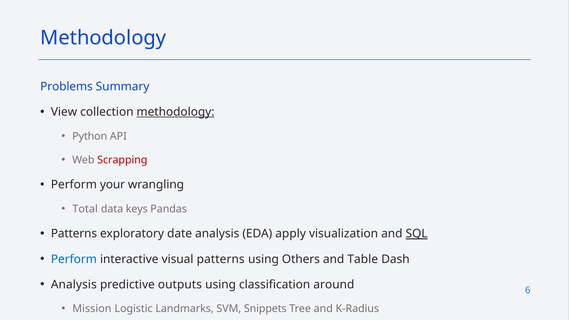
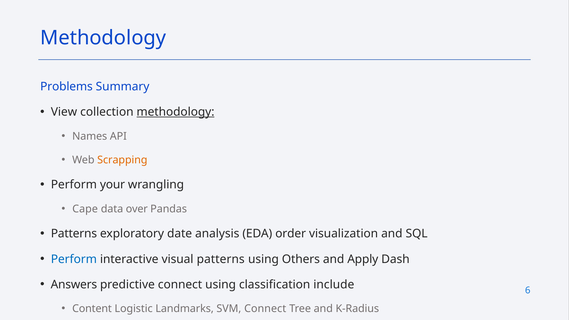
Python: Python -> Names (90, 136)
Scrapping colour: red -> orange (122, 160)
Total: Total -> Cape (85, 209)
keys: keys -> over (137, 209)
apply: apply -> order (291, 234)
SQL underline: present -> none (417, 234)
Table: Table -> Apply (363, 259)
Analysis: Analysis -> Answers (74, 285)
predictive outputs: outputs -> connect (180, 285)
around: around -> include (334, 285)
Mission: Mission -> Content (92, 309)
SVM Snippets: Snippets -> Connect (265, 309)
